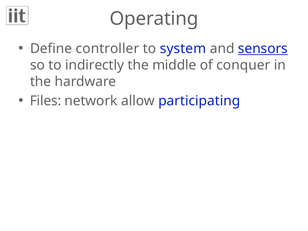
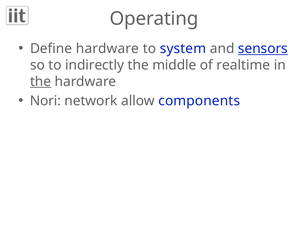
Define controller: controller -> hardware (107, 49)
conquer: conquer -> realtime (243, 65)
the underline: none -> present (41, 82)
Files: Files -> Nori (45, 101)
participating: participating -> components (199, 101)
